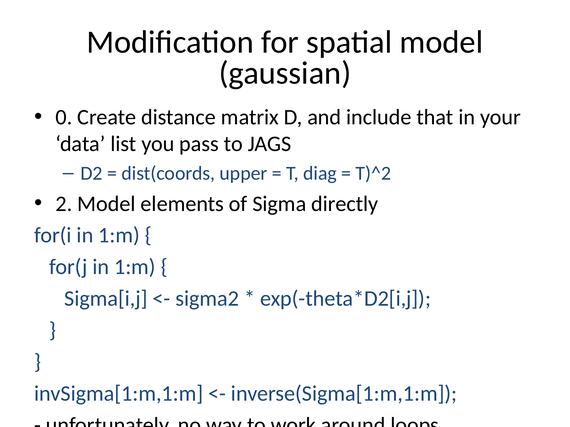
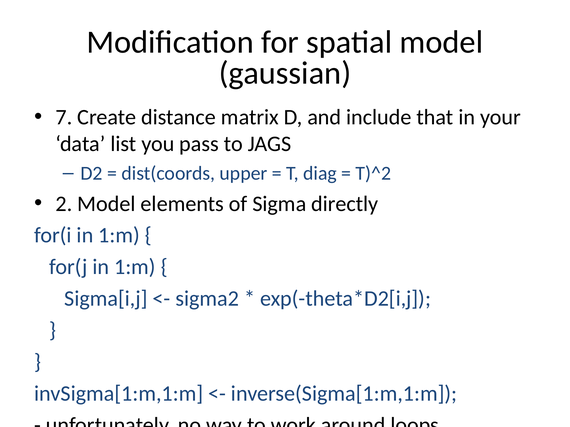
0: 0 -> 7 (64, 117)
